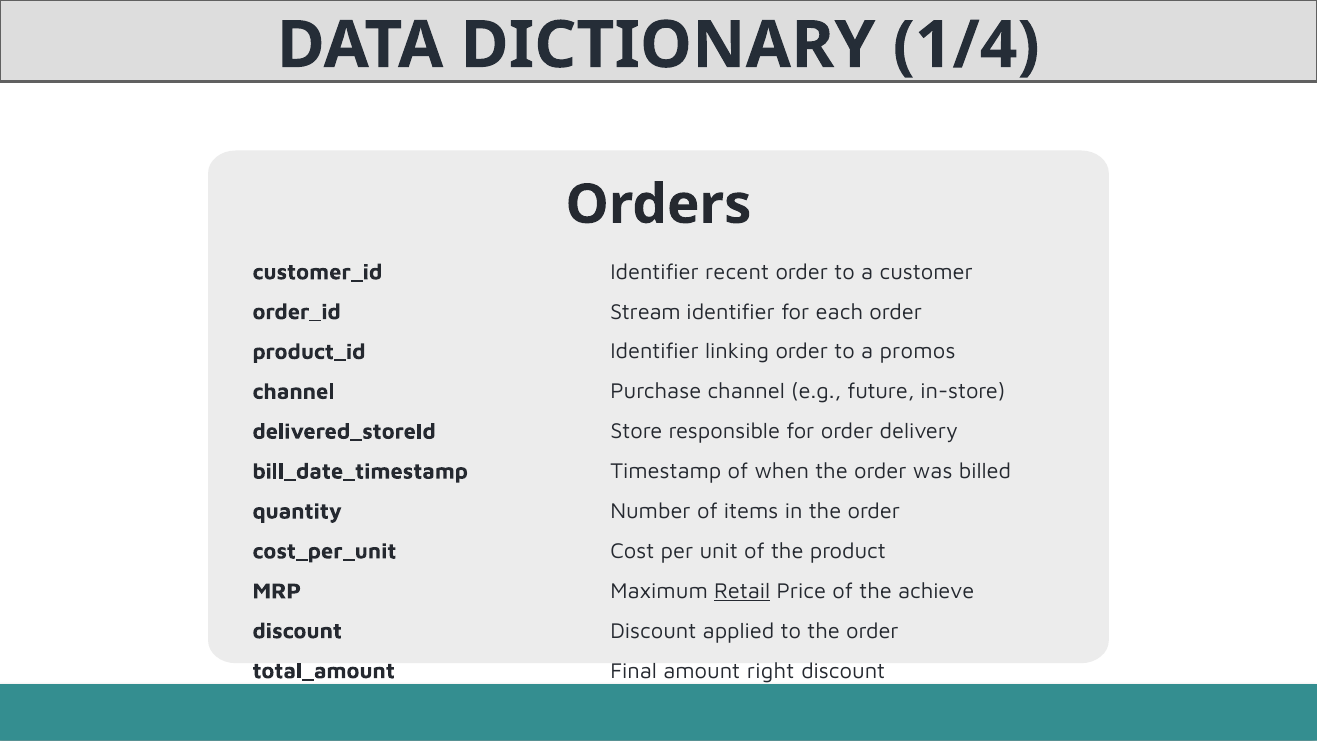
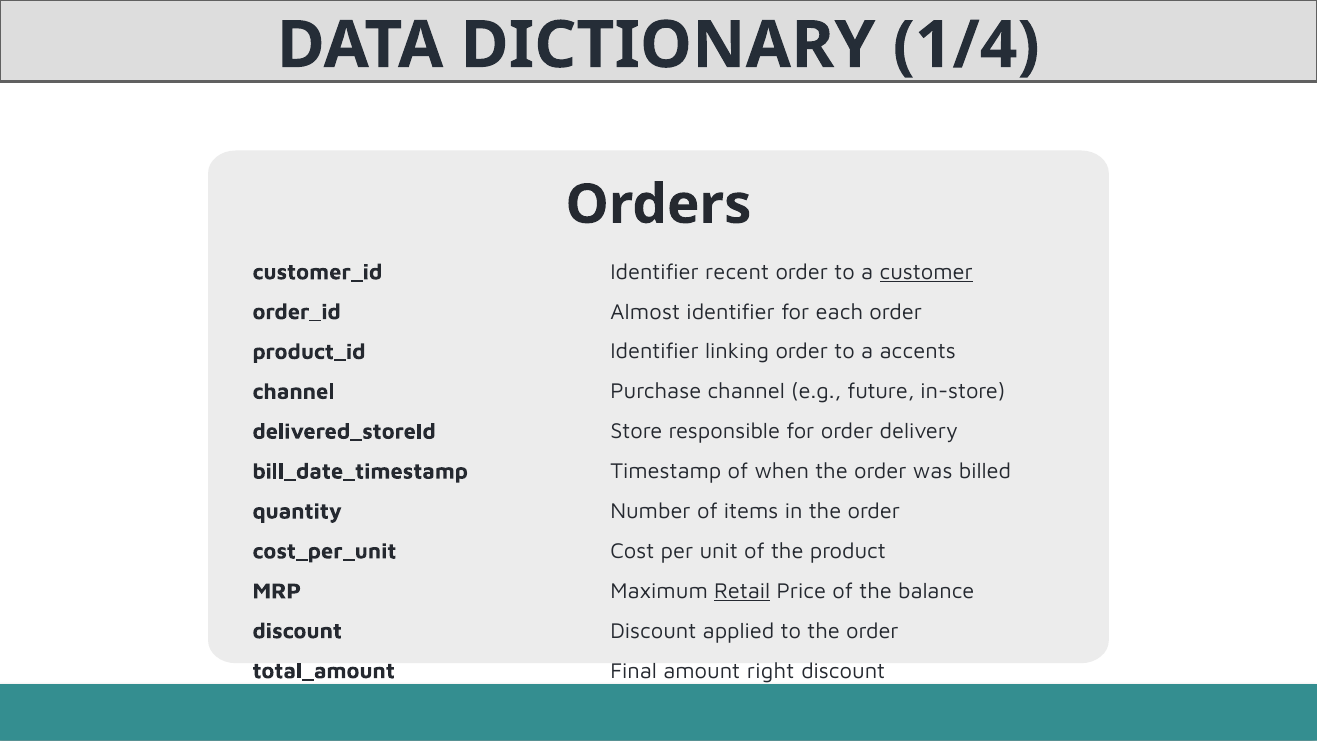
customer underline: none -> present (926, 272)
Stream: Stream -> Almost (645, 312)
promos: promos -> accents (918, 352)
achieve: achieve -> balance (936, 591)
